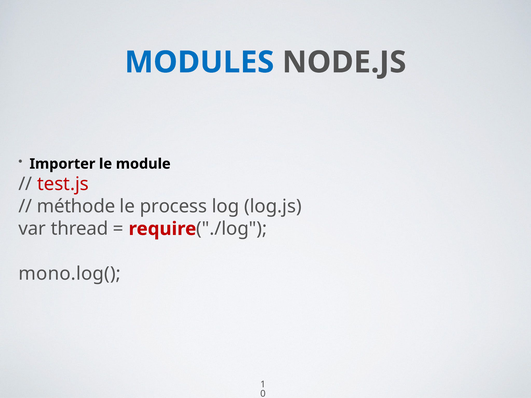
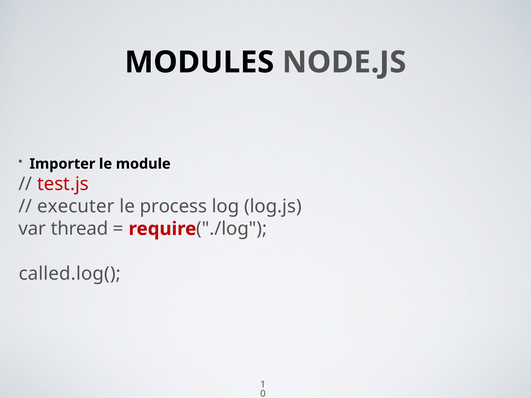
MODULES colour: blue -> black (199, 62)
méthode: méthode -> executer (76, 207)
mono.log(: mono.log( -> called.log( (70, 274)
